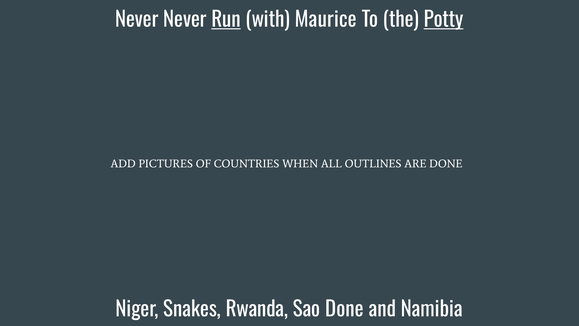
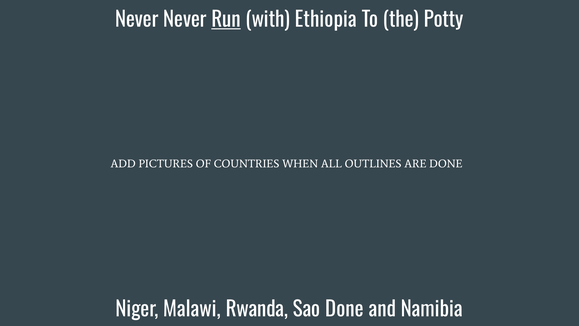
Maurice: Maurice -> Ethiopia (326, 20)
Potty underline: present -> none (444, 20)
Snakes: Snakes -> Malawi (192, 309)
